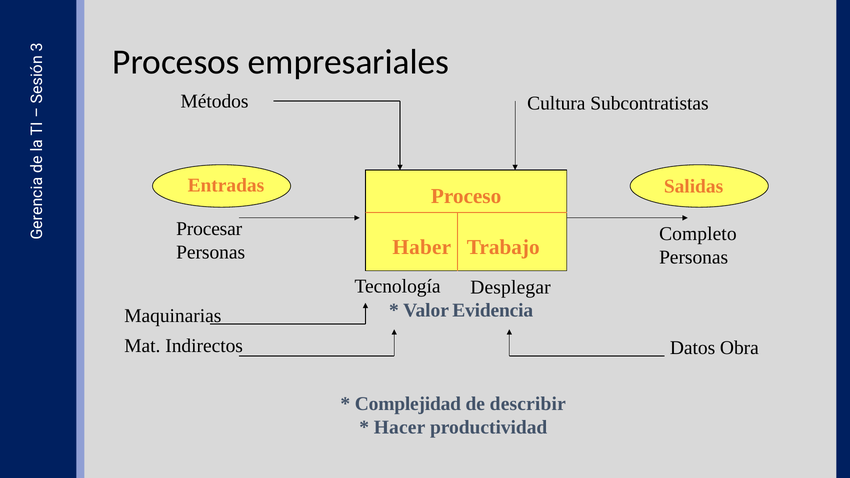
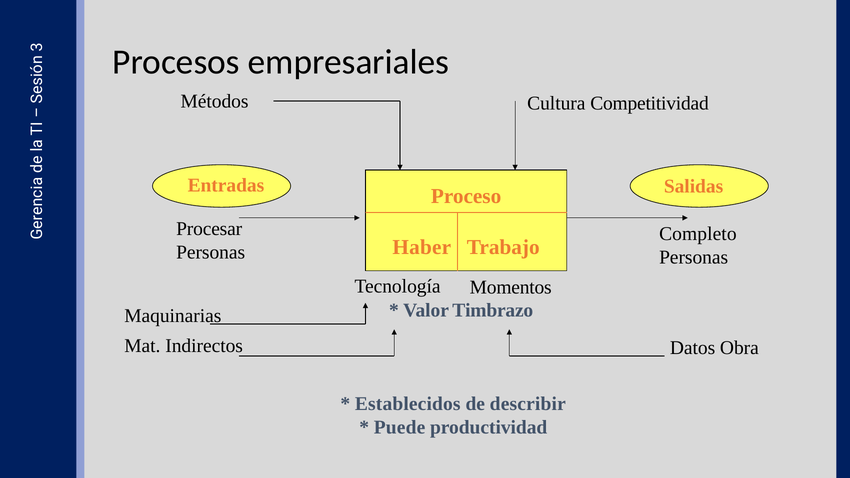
Subcontratistas: Subcontratistas -> Competitividad (650, 103)
Desplegar: Desplegar -> Momentos (511, 287)
Evidencia: Evidencia -> Timbrazo (493, 311)
Complejidad: Complejidad -> Establecidos (408, 404)
Hacer: Hacer -> Puede (400, 427)
